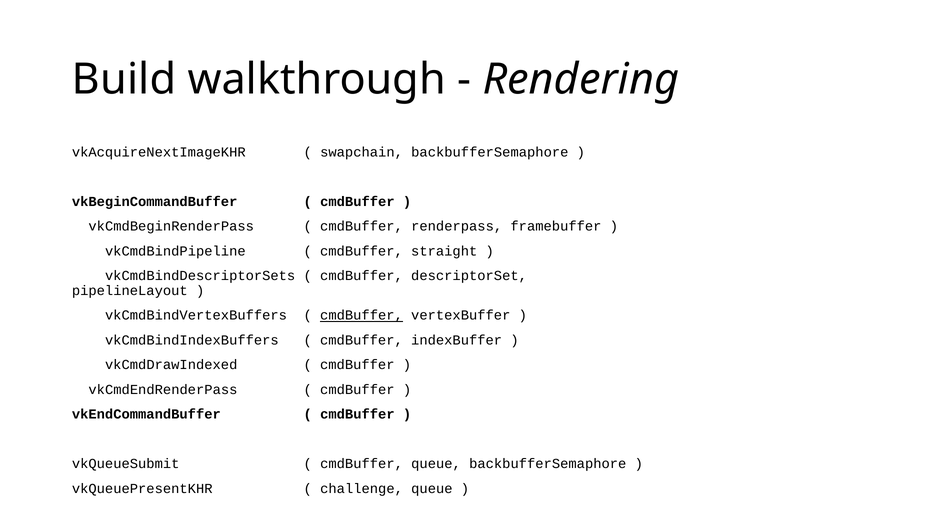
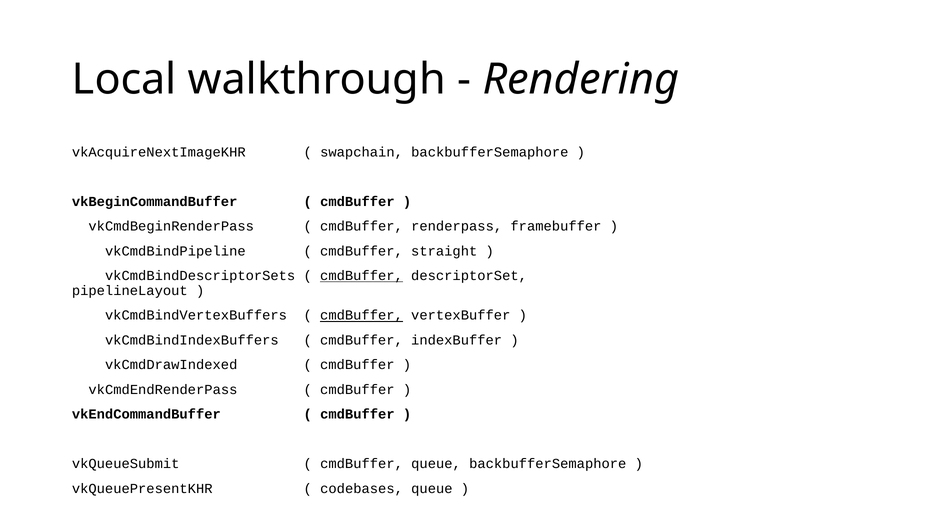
Build: Build -> Local (124, 79)
cmdBuffer underline: none -> present (361, 276)
challenge: challenge -> codebases (362, 488)
